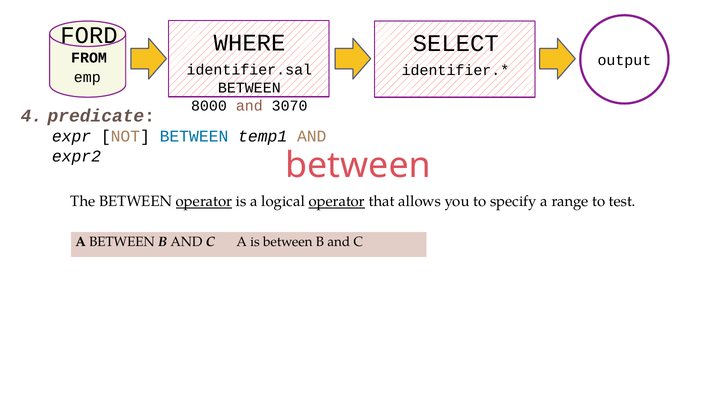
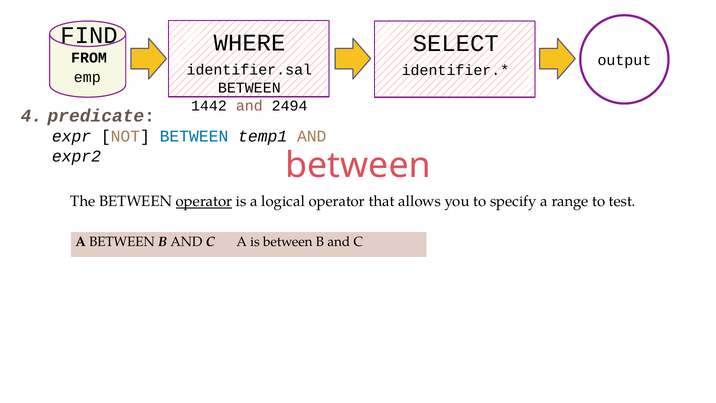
FORD: FORD -> FIND (89, 35)
8000: 8000 -> 1442 (209, 106)
3070: 3070 -> 2494 (290, 106)
operator underline: present -> none (337, 201)
